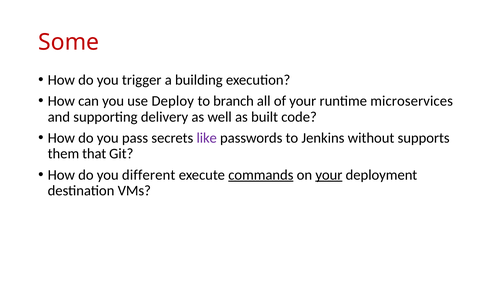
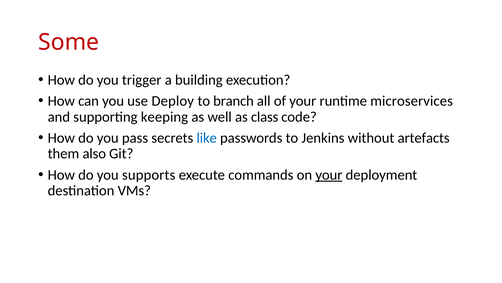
delivery: delivery -> keeping (164, 117)
built: built -> class (265, 117)
like colour: purple -> blue (207, 138)
supports: supports -> artefacts (424, 138)
that: that -> also (94, 153)
different: different -> supports (149, 174)
commands underline: present -> none (261, 174)
